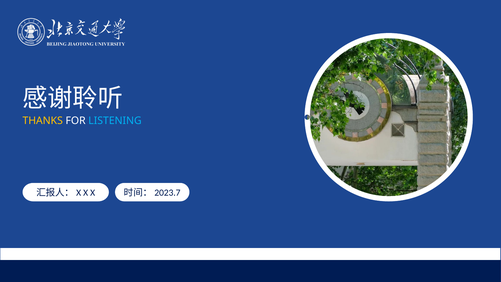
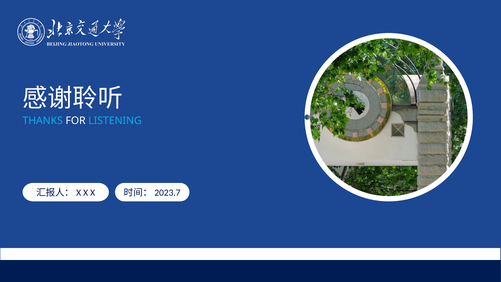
THANKS colour: yellow -> light blue (43, 121)
